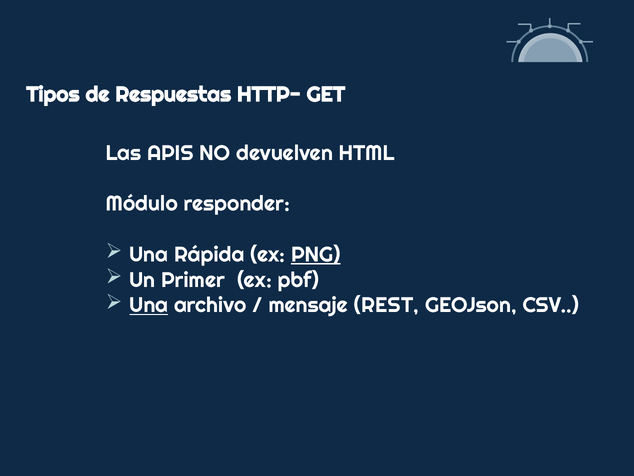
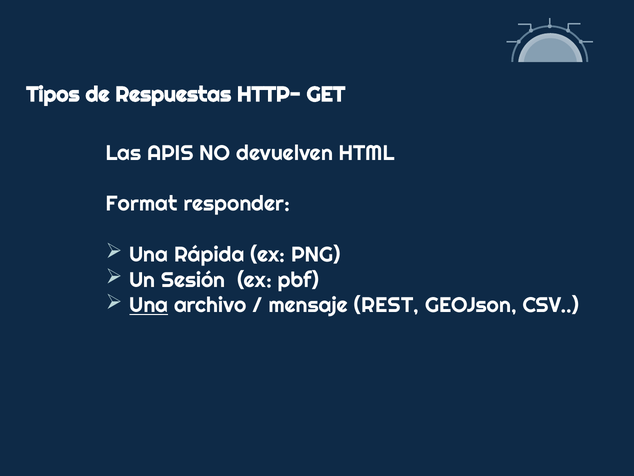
Módulo: Módulo -> Format (142, 204)
PNG underline: present -> none (316, 254)
Primer: Primer -> Sesión (193, 280)
